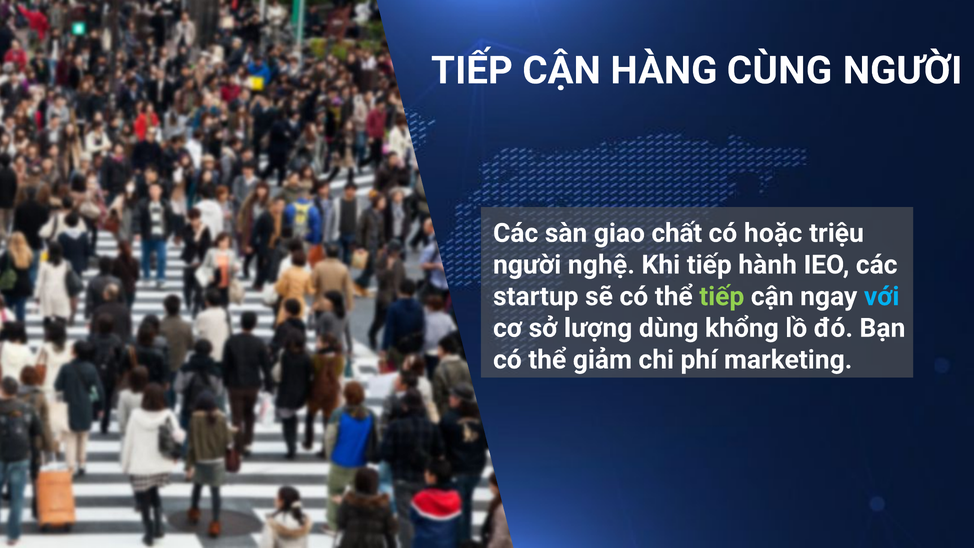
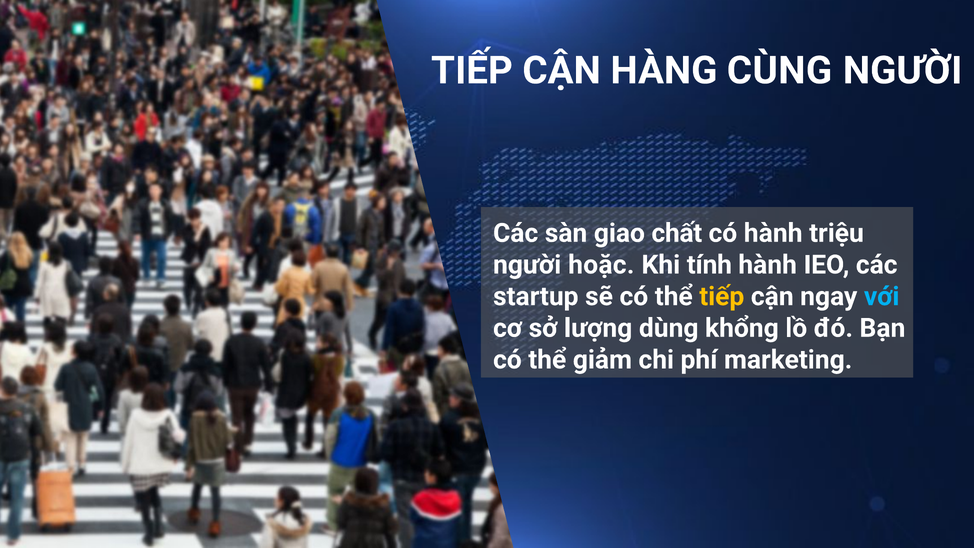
có hoặc: hoặc -> hành (773, 233)
nghệ: nghệ -> hoặc (601, 265)
Khi tiếp: tiếp -> tính (709, 265)
tiếp colour: light green -> yellow (722, 296)
